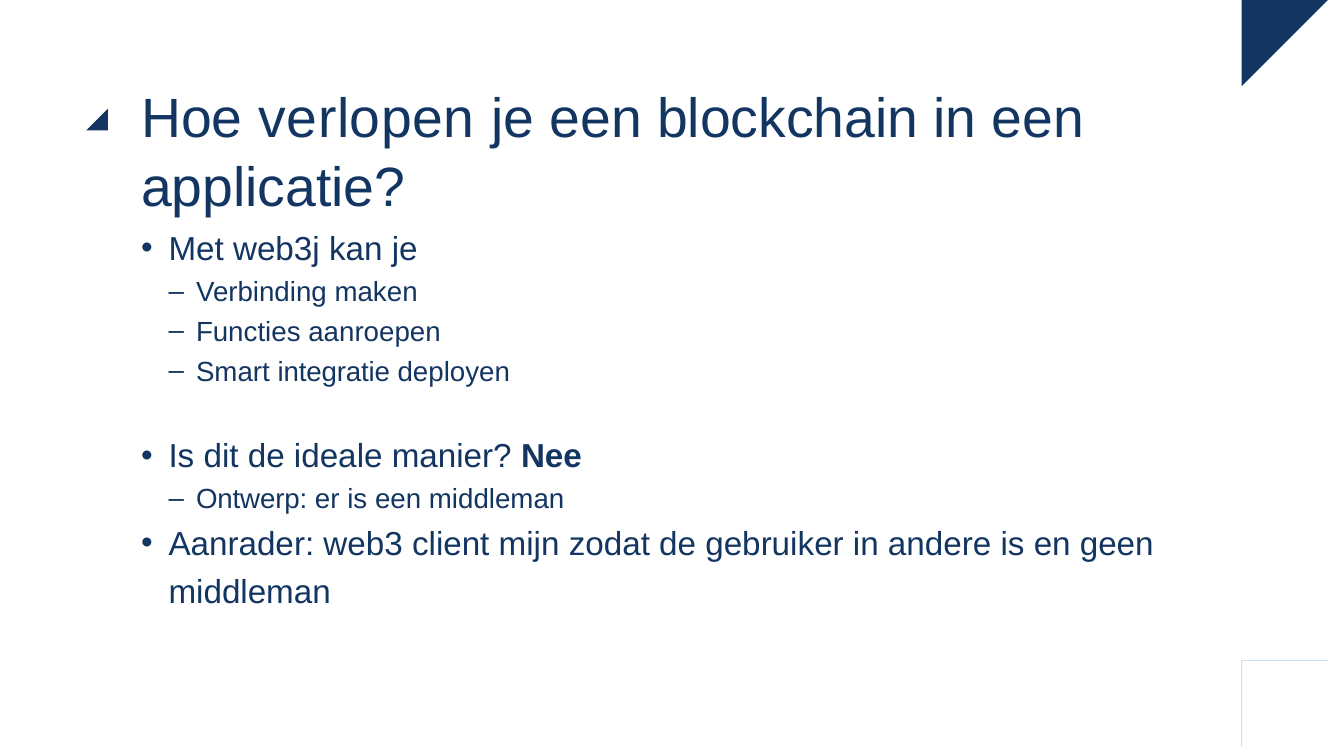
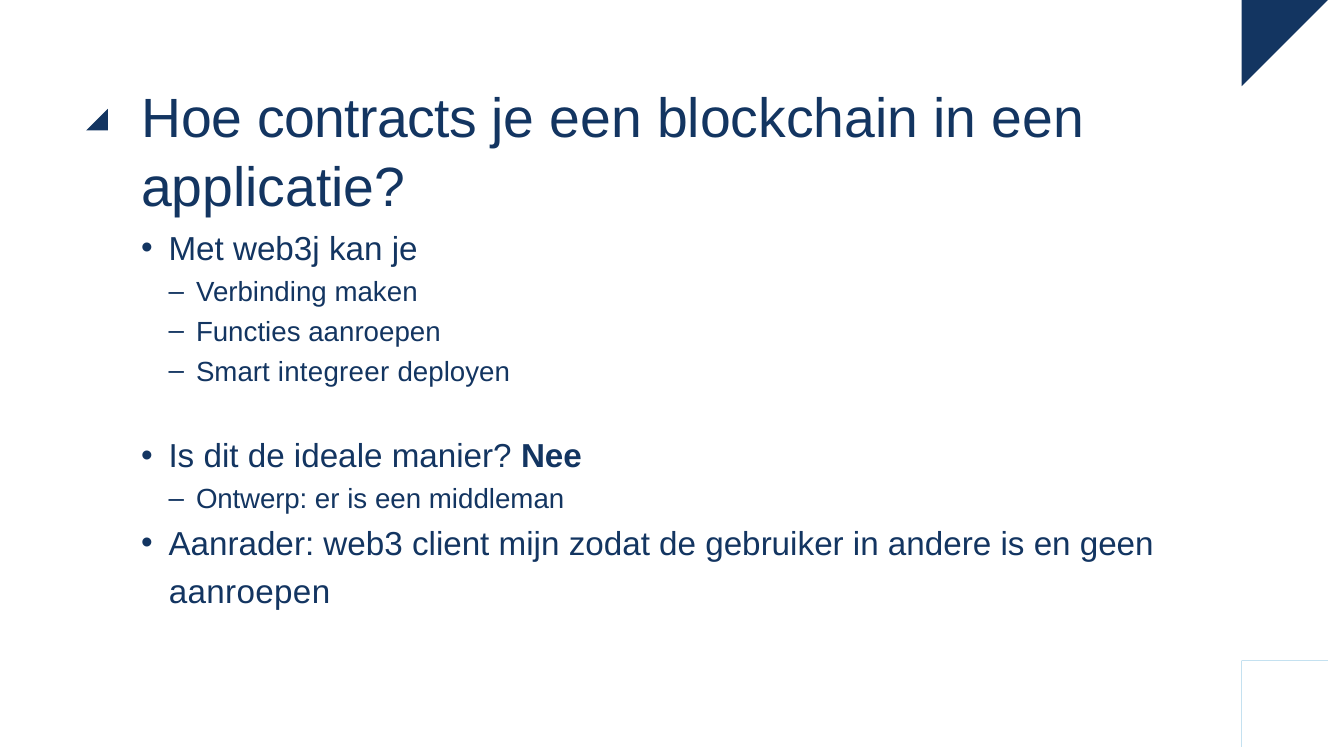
verlopen: verlopen -> contracts (367, 119)
integratie: integratie -> integreer (334, 372)
middleman: middleman -> aanroepen (250, 592)
